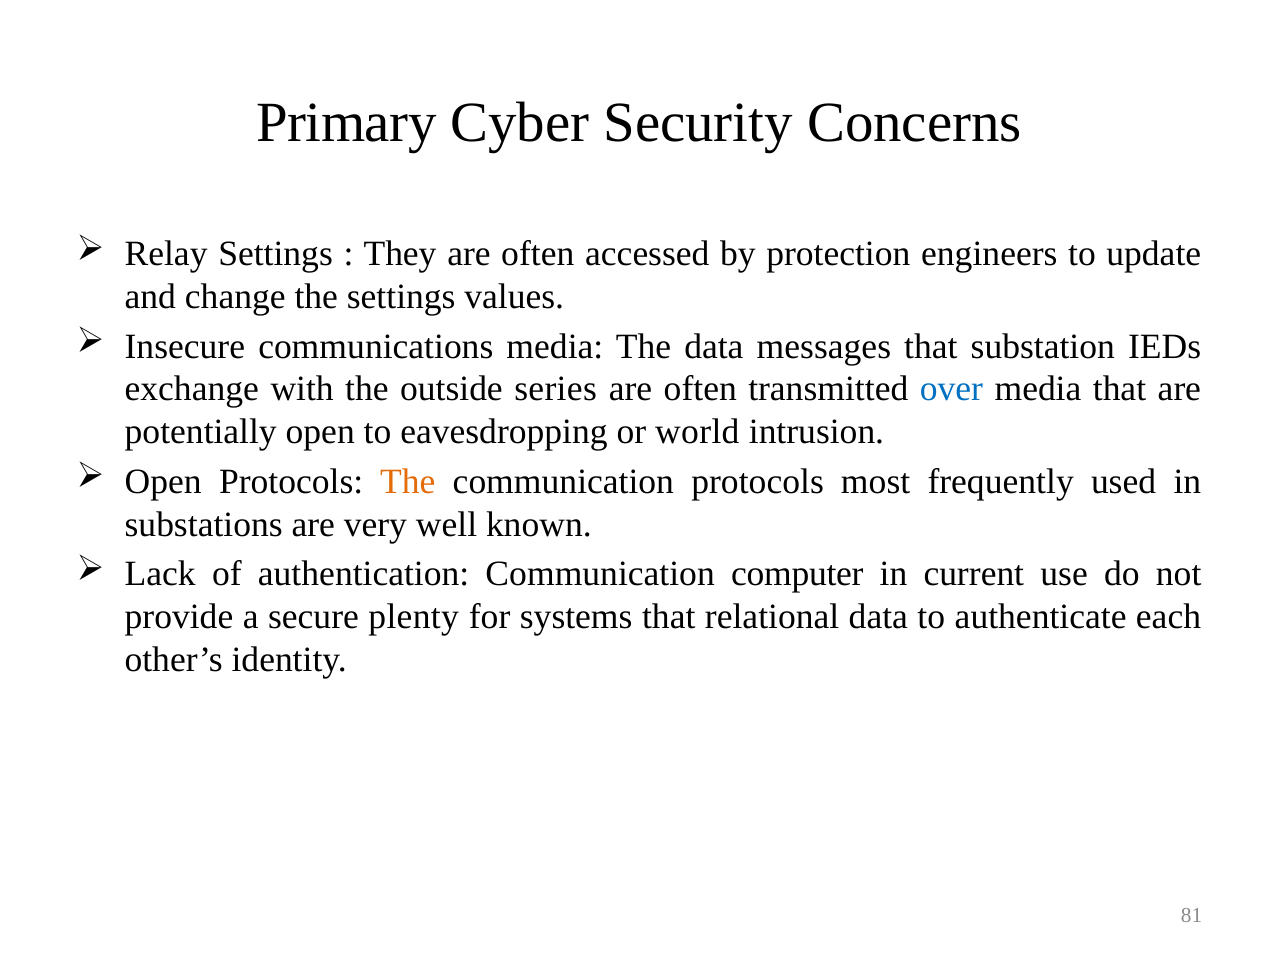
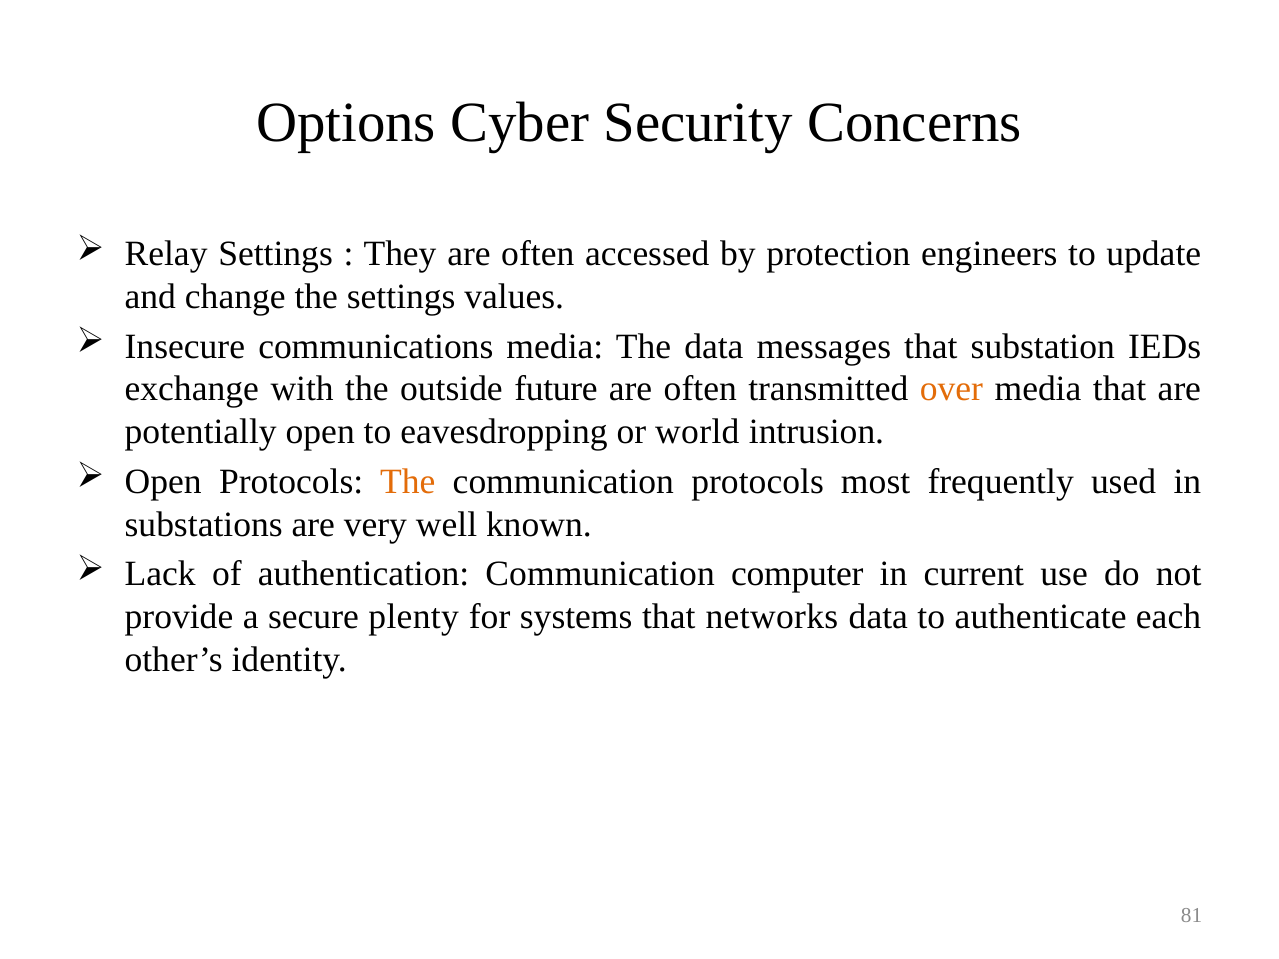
Primary: Primary -> Options (346, 122)
series: series -> future (556, 389)
over colour: blue -> orange (951, 389)
relational: relational -> networks (772, 617)
